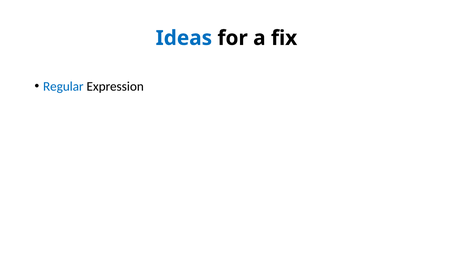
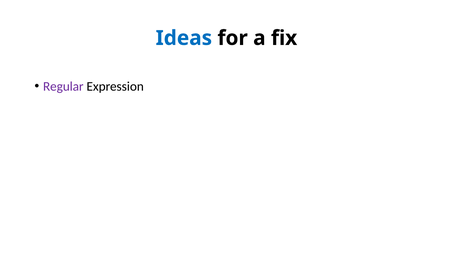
Regular colour: blue -> purple (63, 86)
